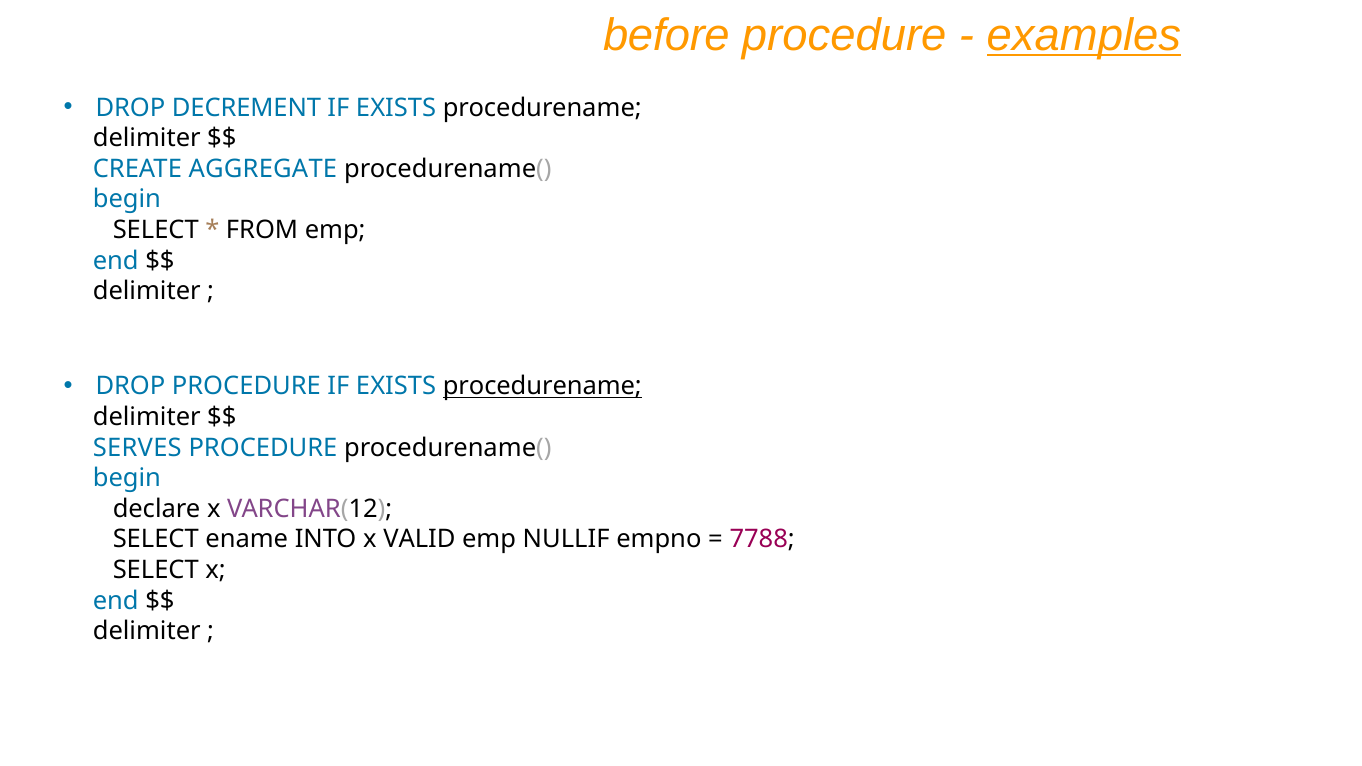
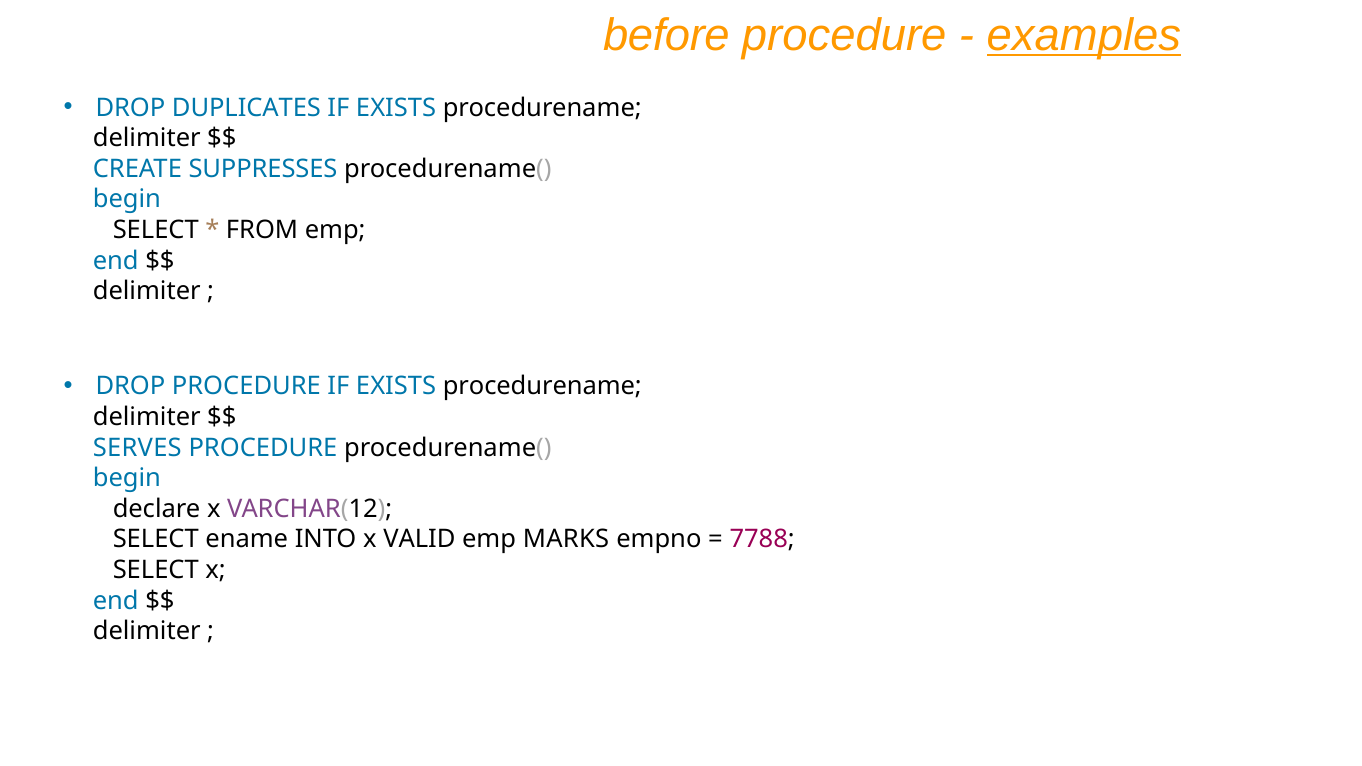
DECREMENT: DECREMENT -> DUPLICATES (246, 108)
AGGREGATE: AGGREGATE -> SUPPRESSES (263, 169)
procedurename underline: present -> none (542, 386)
NULLIF: NULLIF -> MARKS (566, 540)
